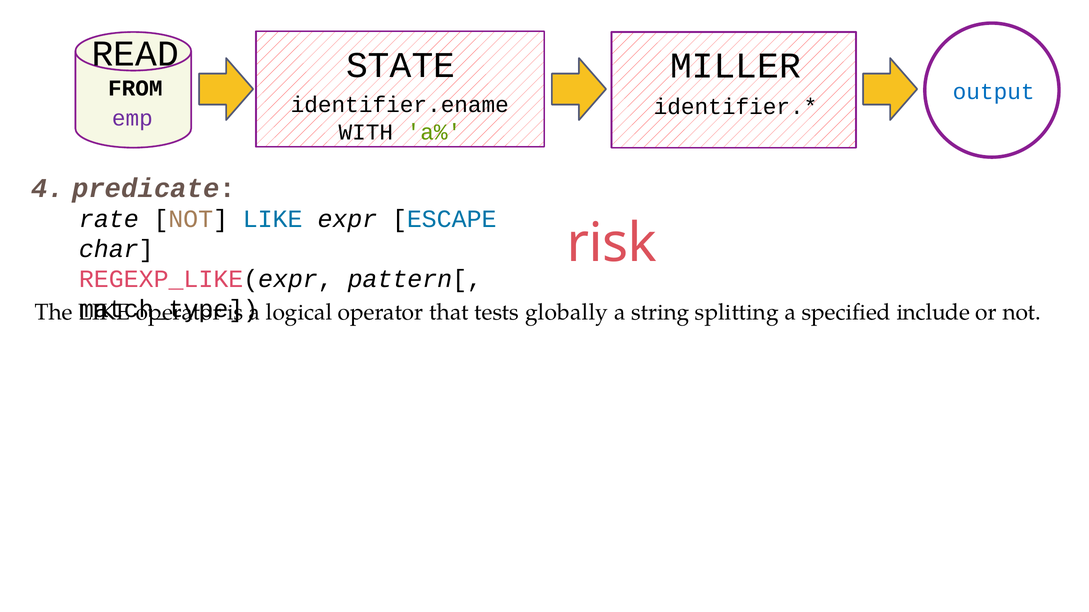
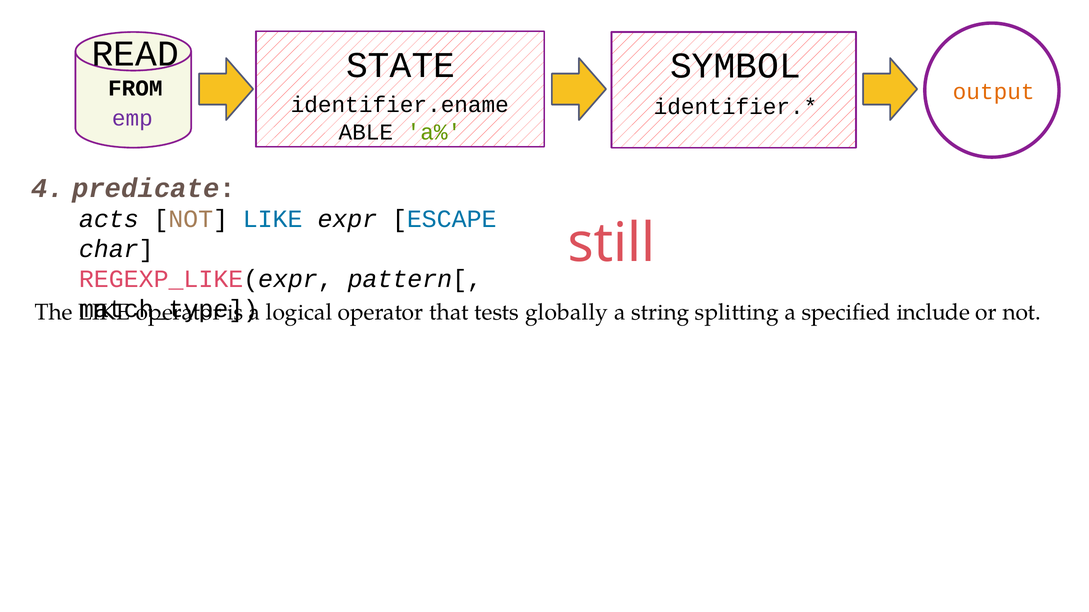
MILLER: MILLER -> SYMBOL (735, 66)
output colour: blue -> orange (994, 92)
WITH: WITH -> ABLE (366, 132)
rate: rate -> acts (109, 219)
risk: risk -> still (612, 244)
